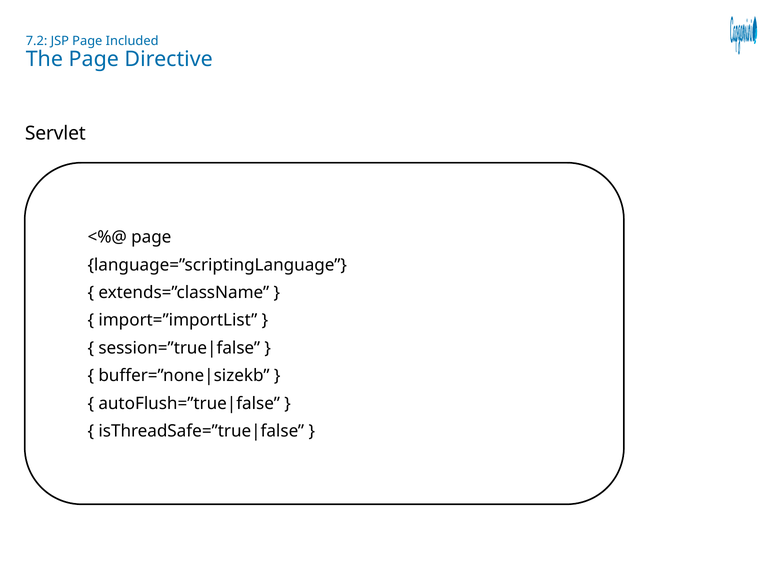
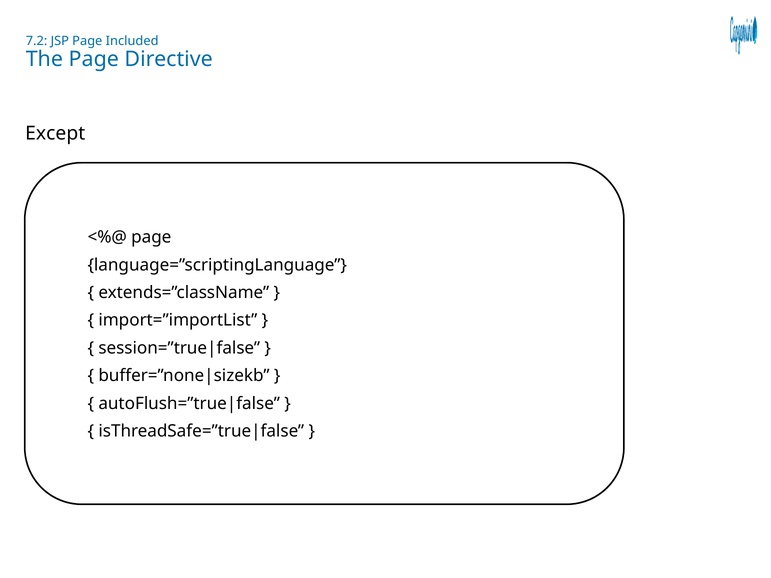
Servlet: Servlet -> Except (55, 133)
